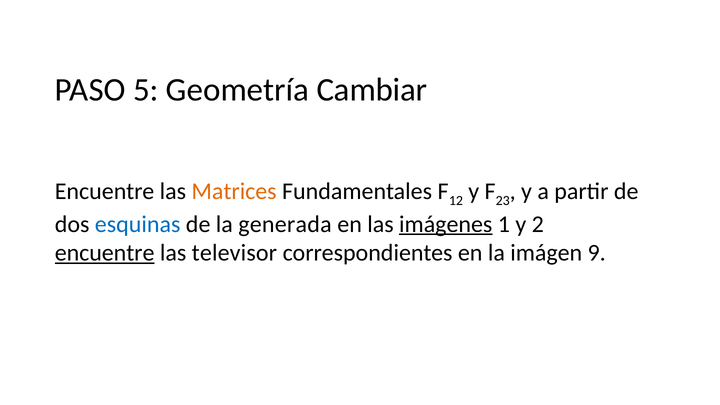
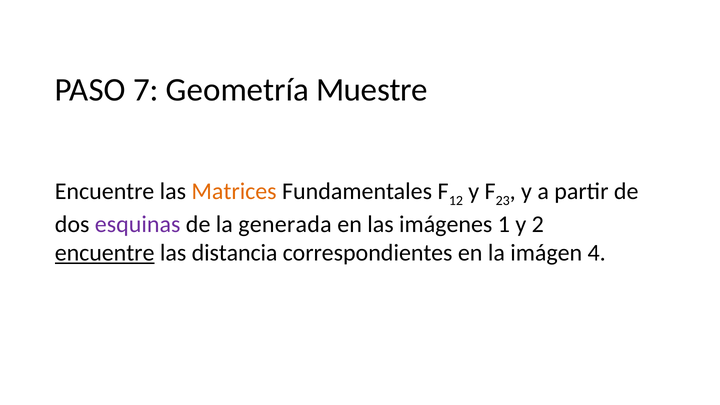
5: 5 -> 7 (146, 90)
Cambiar: Cambiar -> Muestre (372, 90)
esquinas colour: blue -> purple (138, 224)
imágenes underline: present -> none (446, 224)
televisor: televisor -> distancia (235, 253)
9: 9 -> 4 (597, 253)
